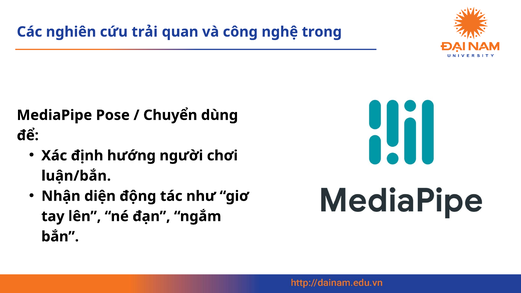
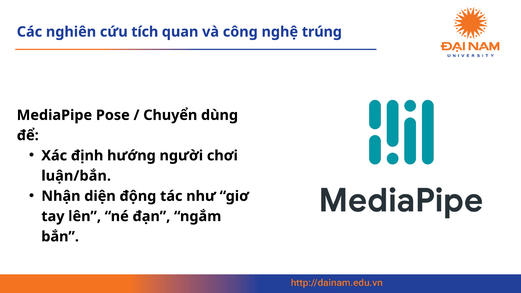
trải: trải -> tích (145, 32)
trong: trong -> trúng (322, 32)
